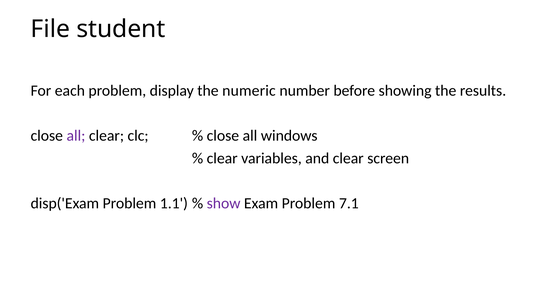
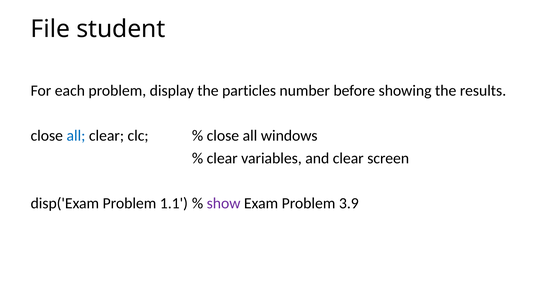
numeric: numeric -> particles (249, 91)
all colour: purple -> blue (76, 136)
7.1: 7.1 -> 3.9 (349, 204)
